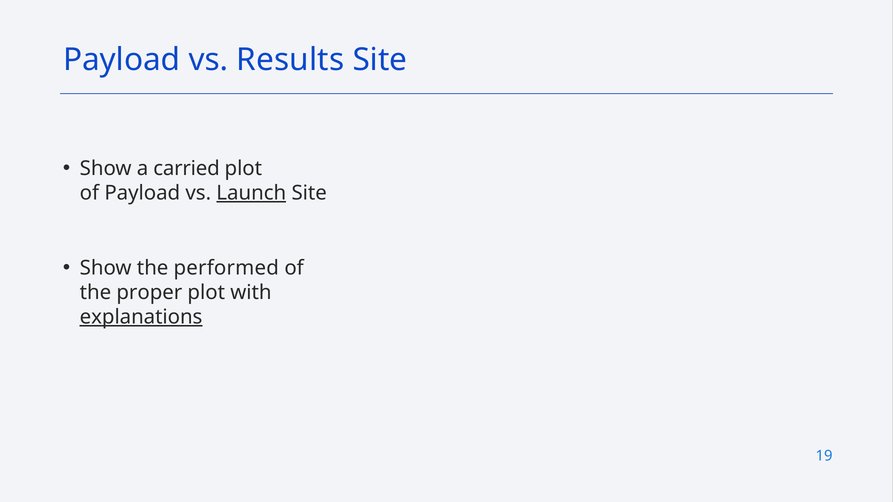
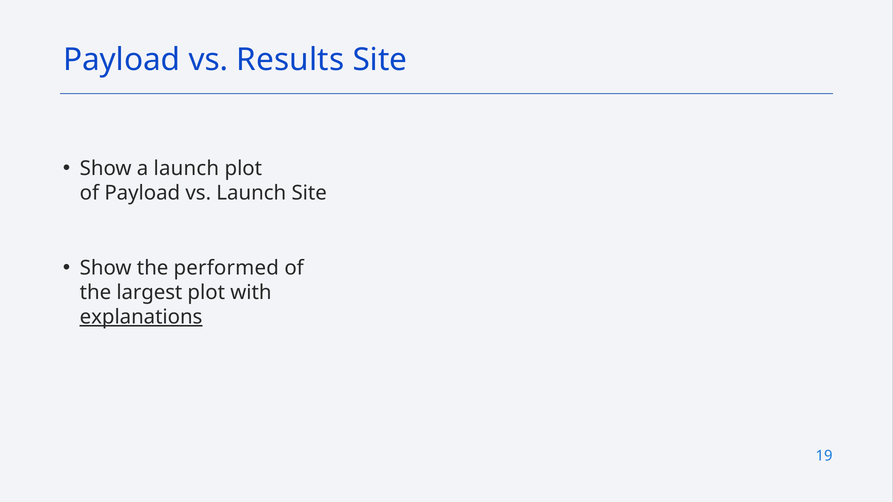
a carried: carried -> launch (186, 169)
Launch underline: present -> none (251, 193)
proper: proper -> largest (149, 293)
